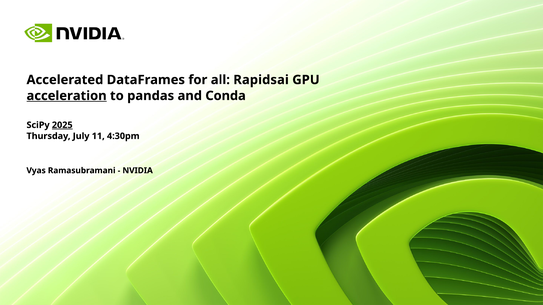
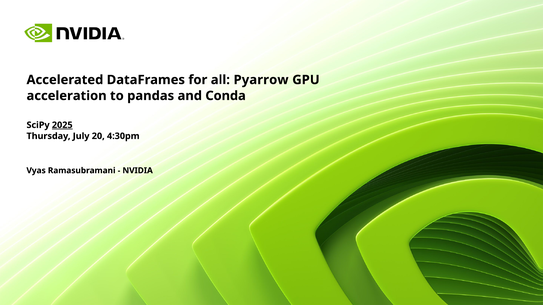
Rapidsai: Rapidsai -> Pyarrow (261, 80)
acceleration underline: present -> none (67, 96)
11: 11 -> 20 (98, 136)
